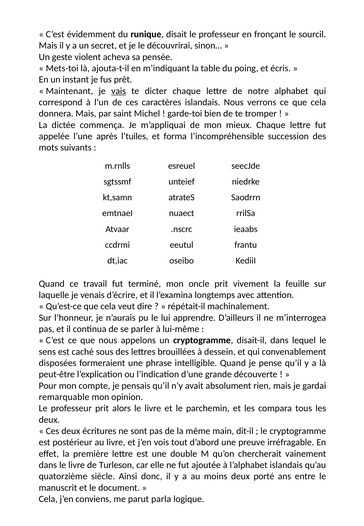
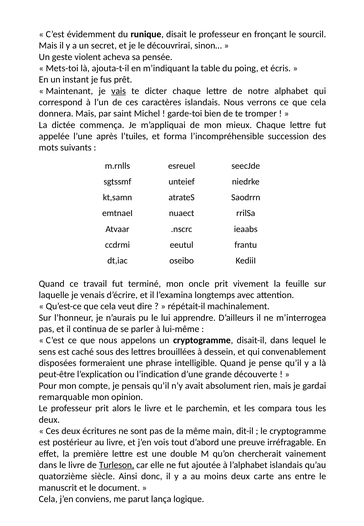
Turleson underline: none -> present (117, 465)
porté: porté -> carte (264, 476)
parla: parla -> lança (161, 499)
